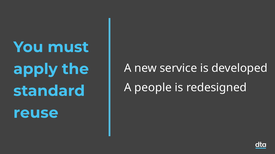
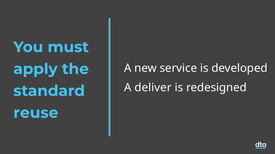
people: people -> deliver (153, 88)
